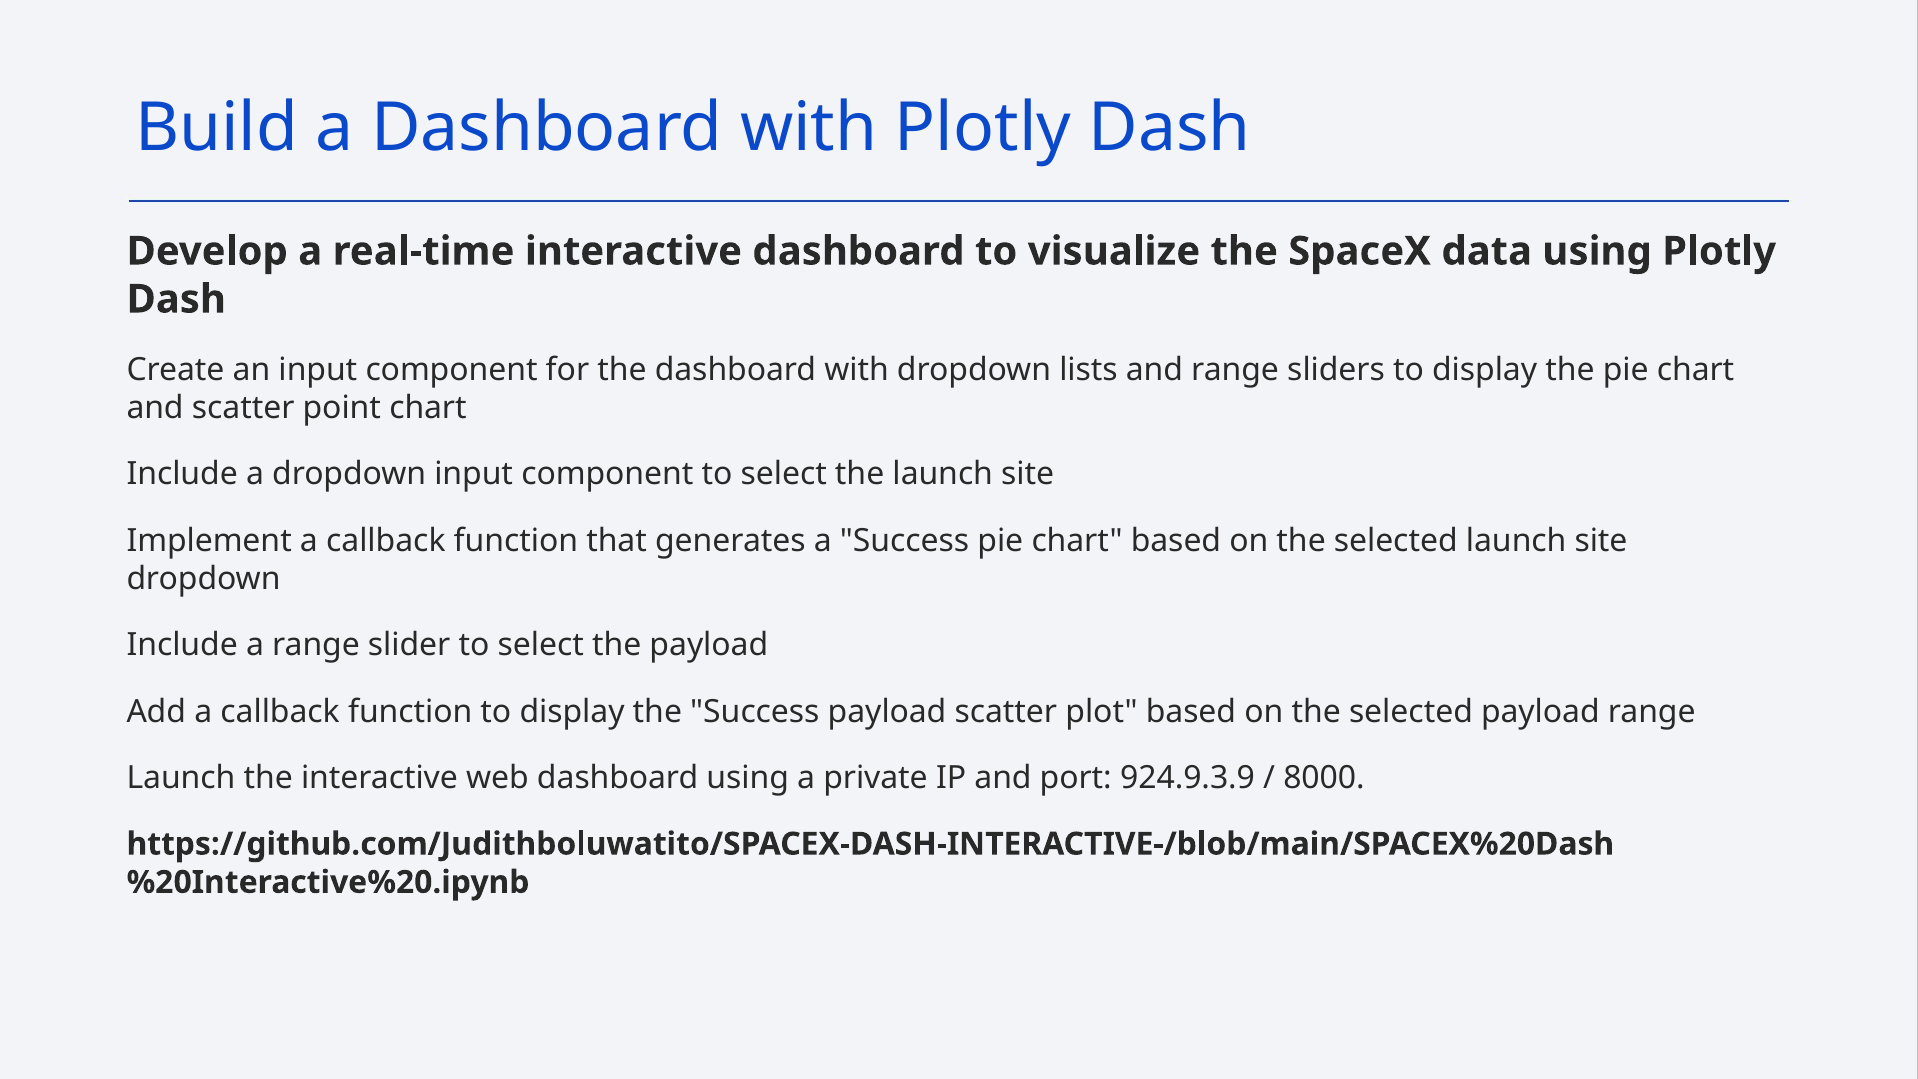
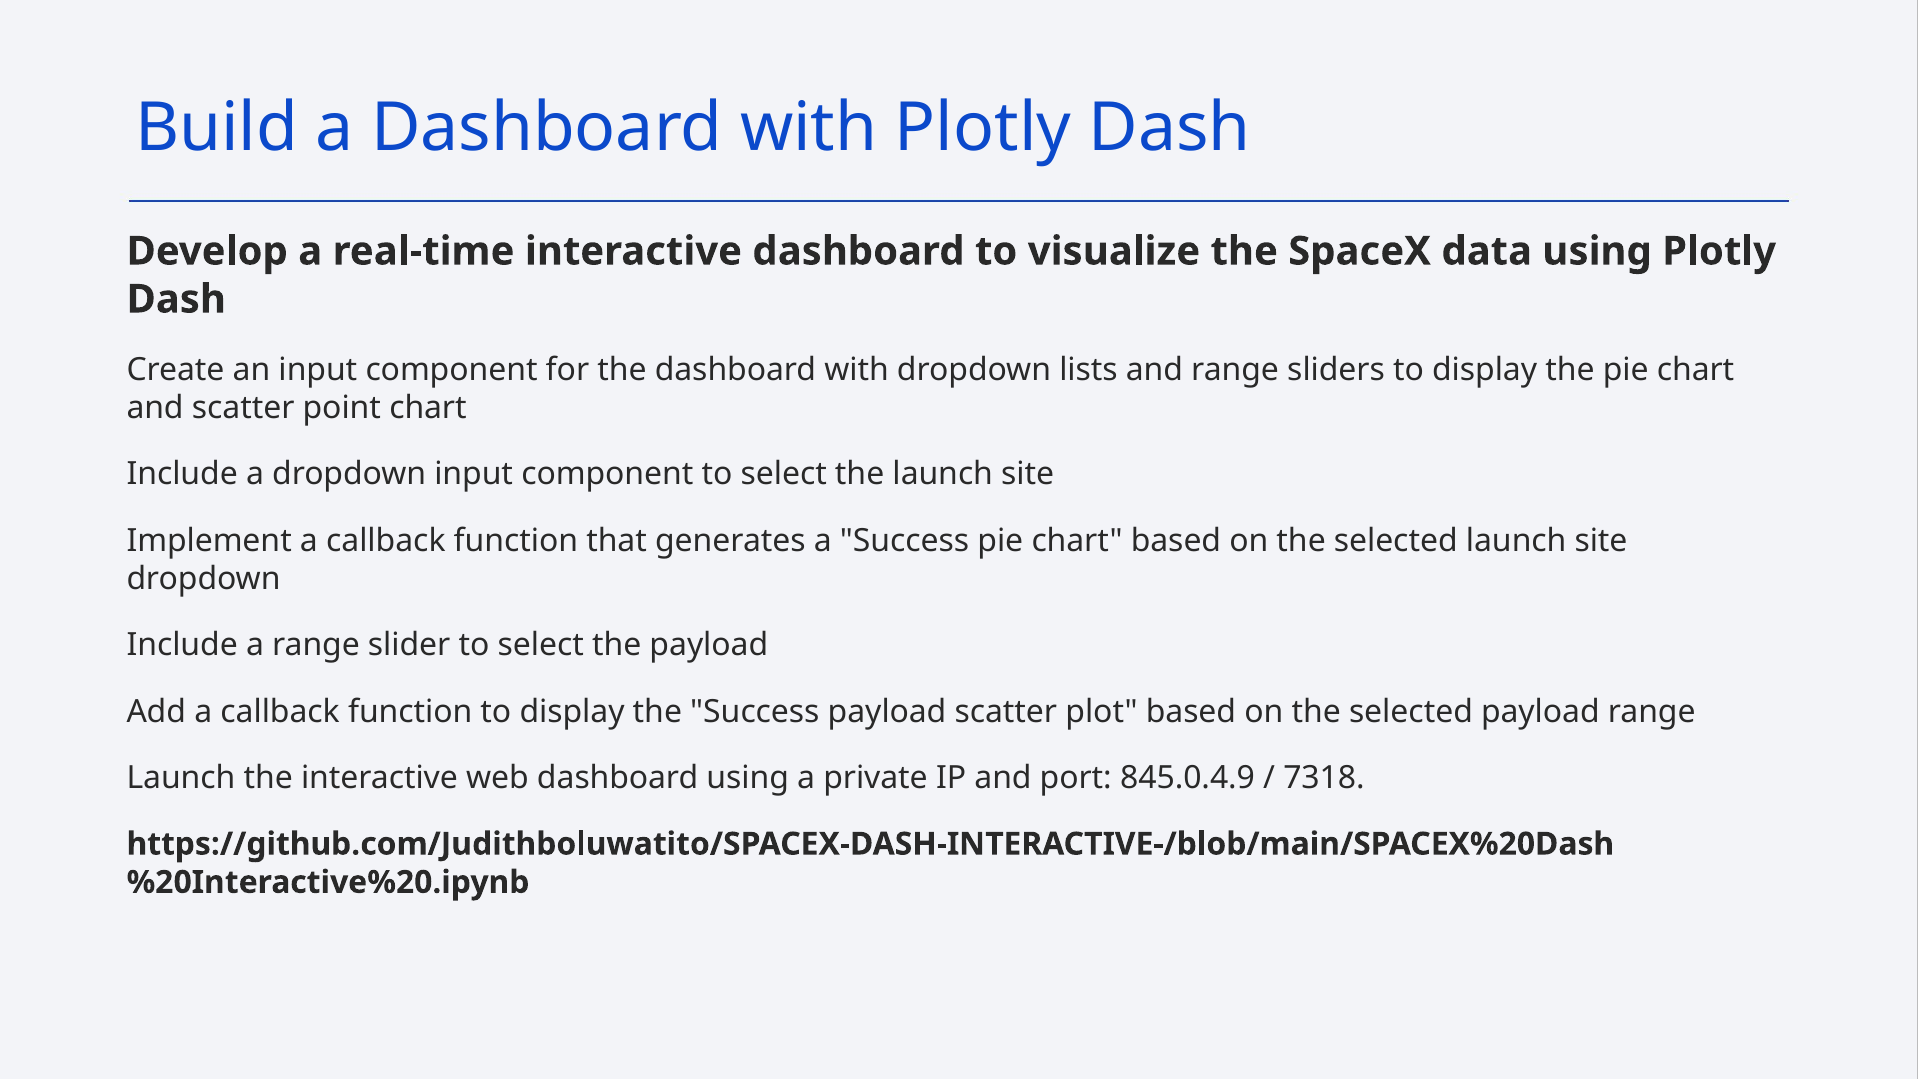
924.9.3.9: 924.9.3.9 -> 845.0.4.9 (1188, 778)
8000: 8000 -> 7318 (1324, 778)
